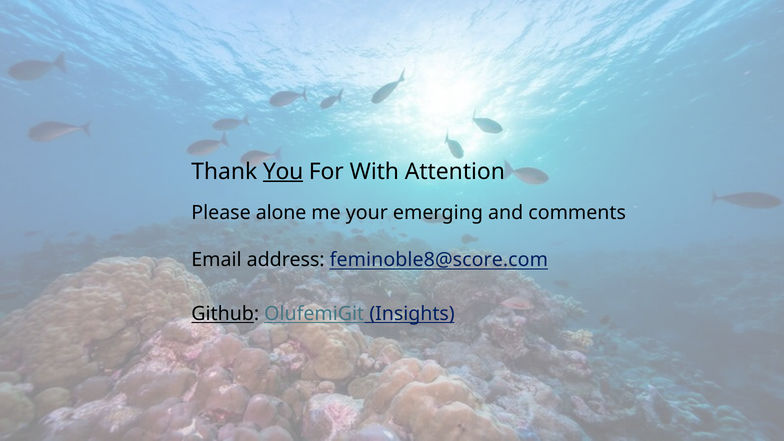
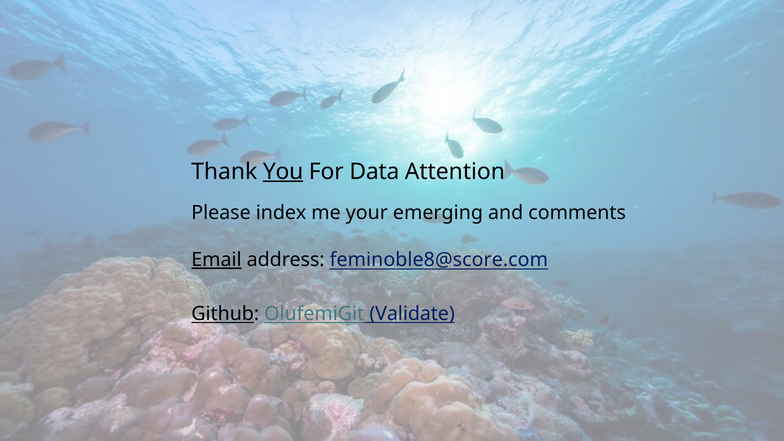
With: With -> Data (374, 171)
alone: alone -> index (281, 213)
Email underline: none -> present (216, 260)
Insights: Insights -> Validate (412, 314)
